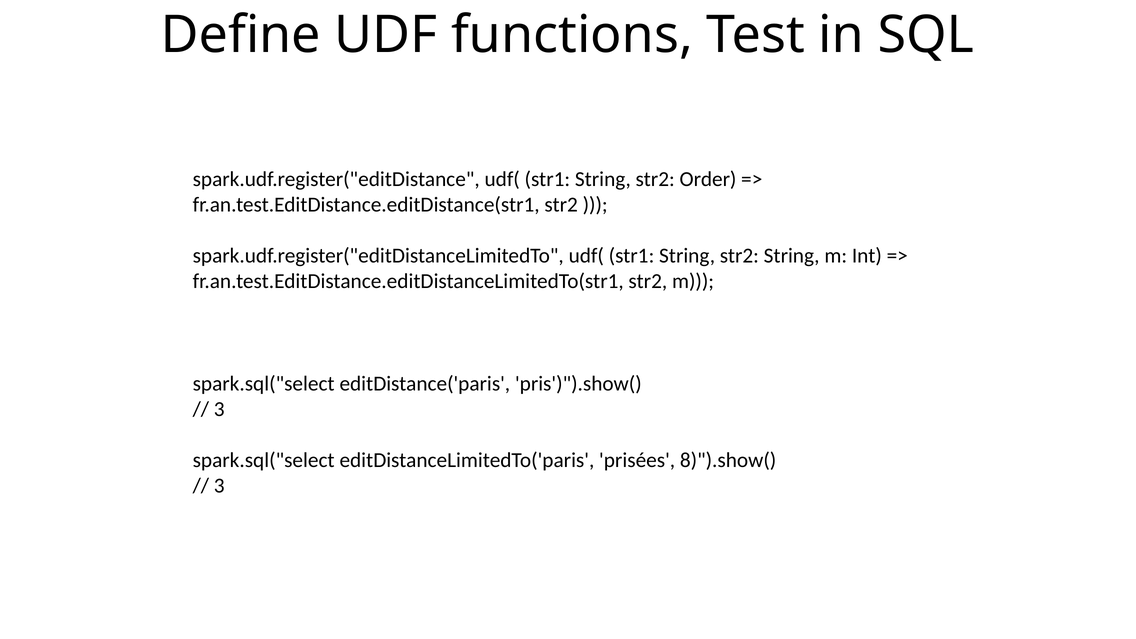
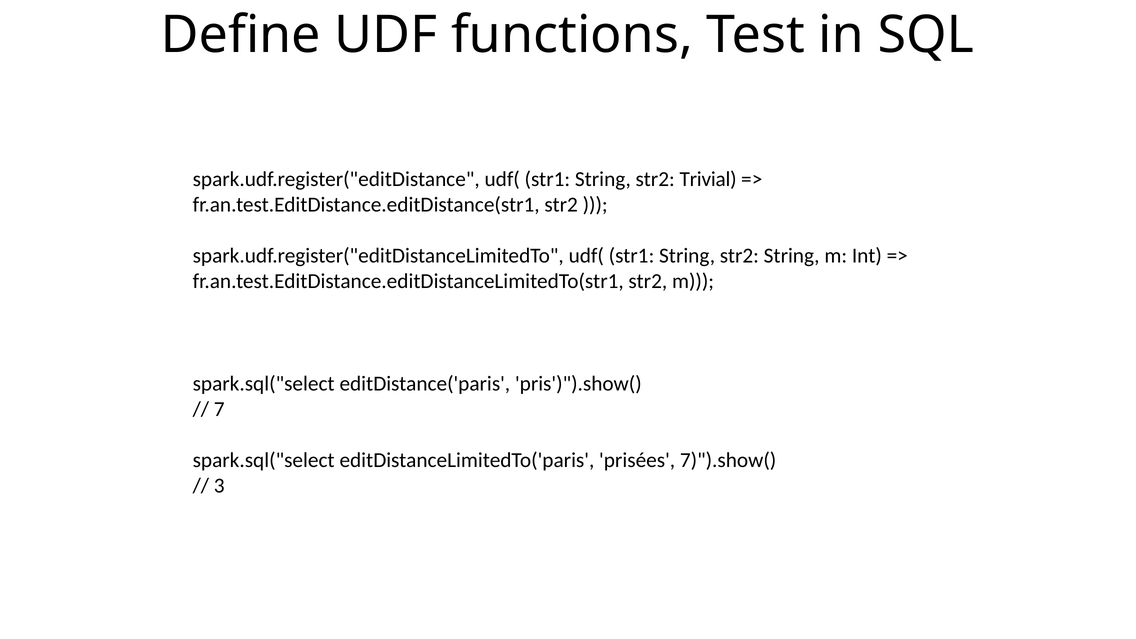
Order: Order -> Trivial (708, 179)
3: 3 -> 7 (219, 409)
8)").show(: 8)").show( -> 7)").show( (728, 460)
